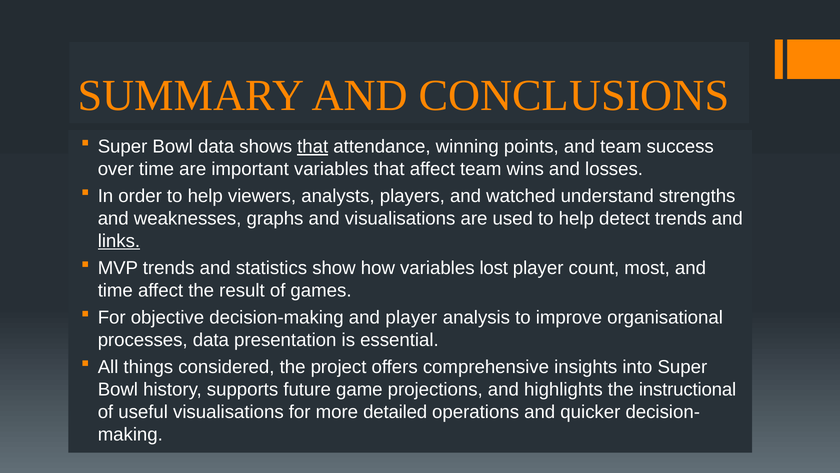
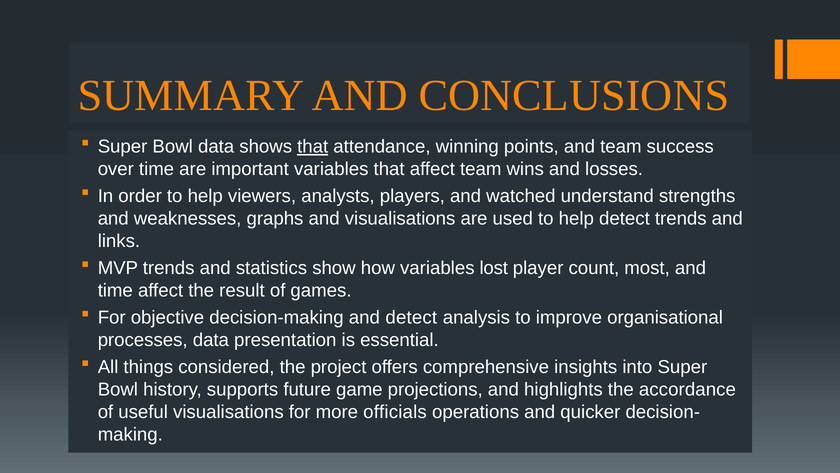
links underline: present -> none (119, 241)
and player: player -> detect (411, 317)
instructional: instructional -> accordance (687, 389)
detailed: detailed -> officials (395, 412)
